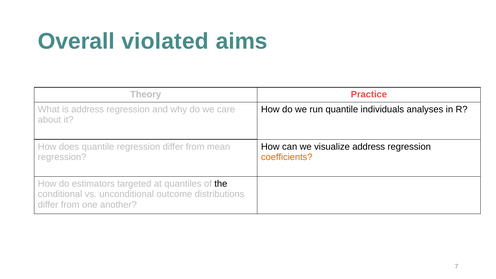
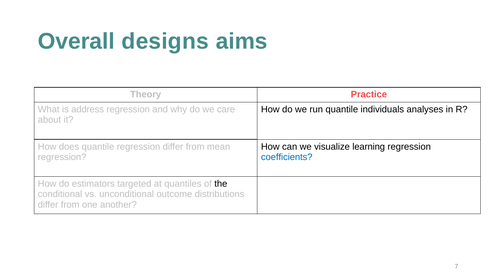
violated: violated -> designs (165, 41)
visualize address: address -> learning (369, 147)
coefficients colour: orange -> blue (287, 157)
